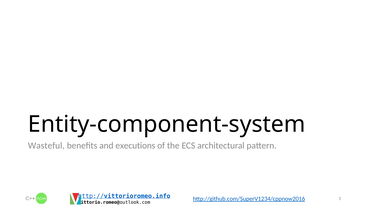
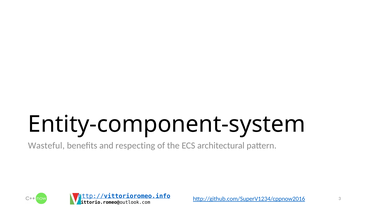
executions: executions -> respecting (135, 145)
